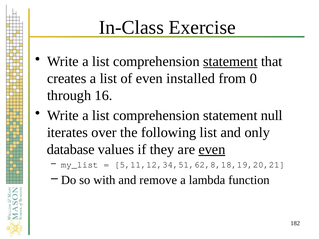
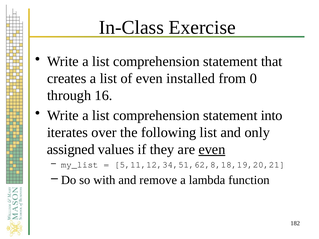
statement underline: present -> none (230, 62)
null: null -> into (272, 115)
database: database -> assigned (71, 150)
